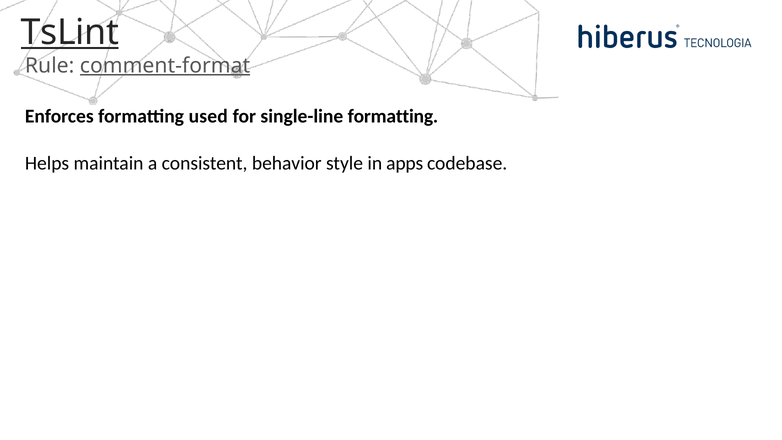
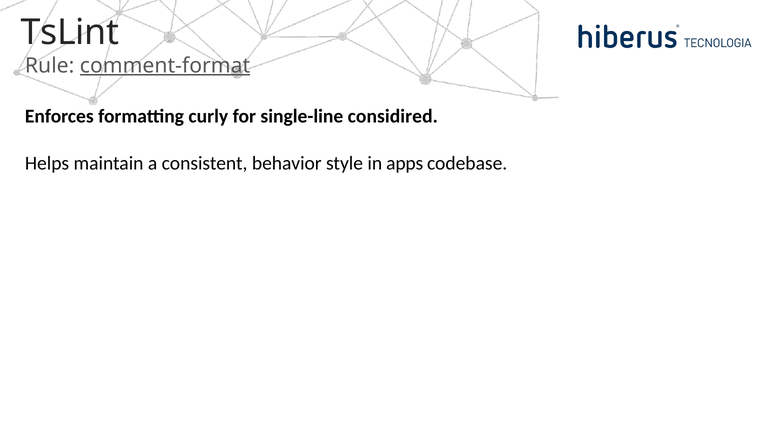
TsLint underline: present -> none (70, 33)
used: used -> curly (208, 116)
single-line formatting: formatting -> considired (393, 116)
